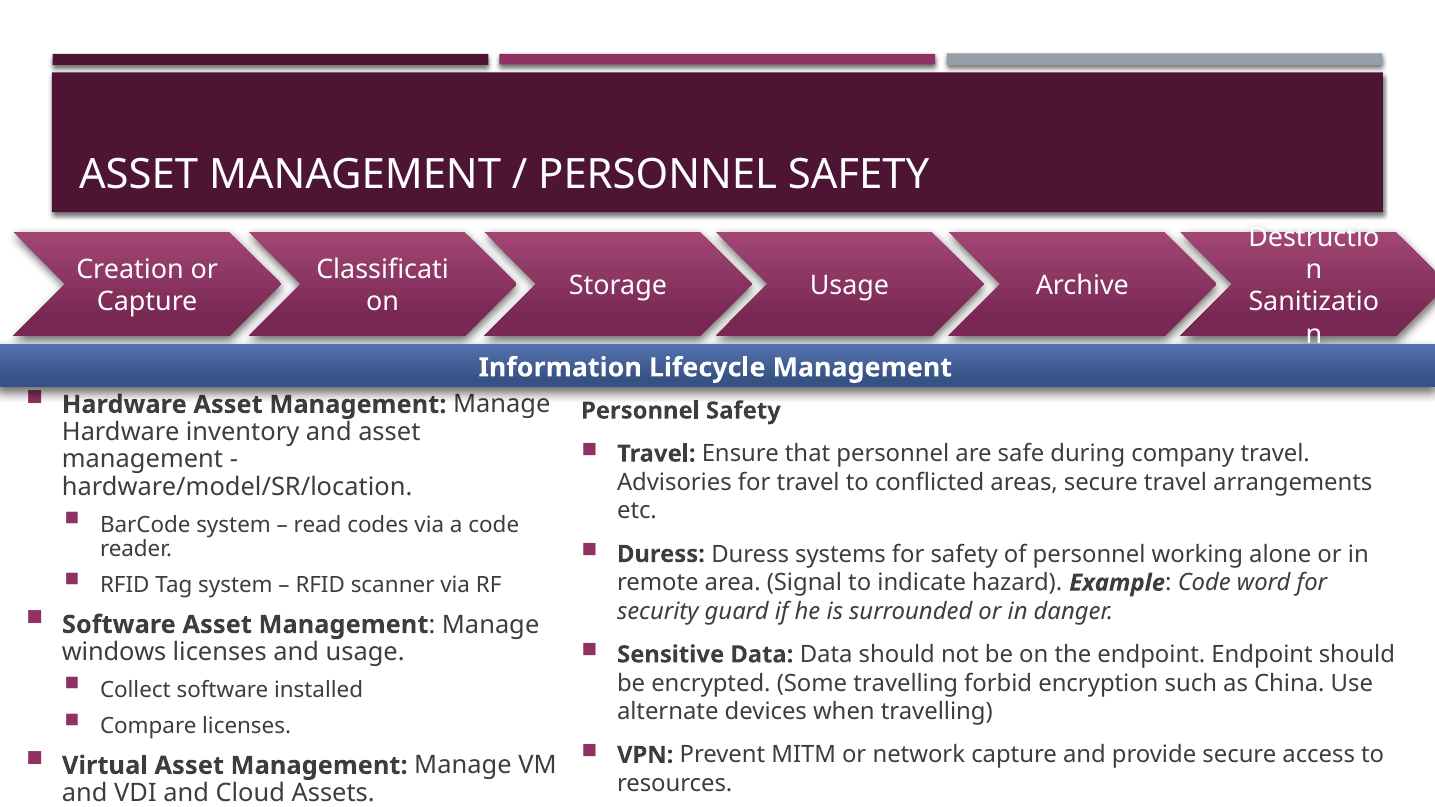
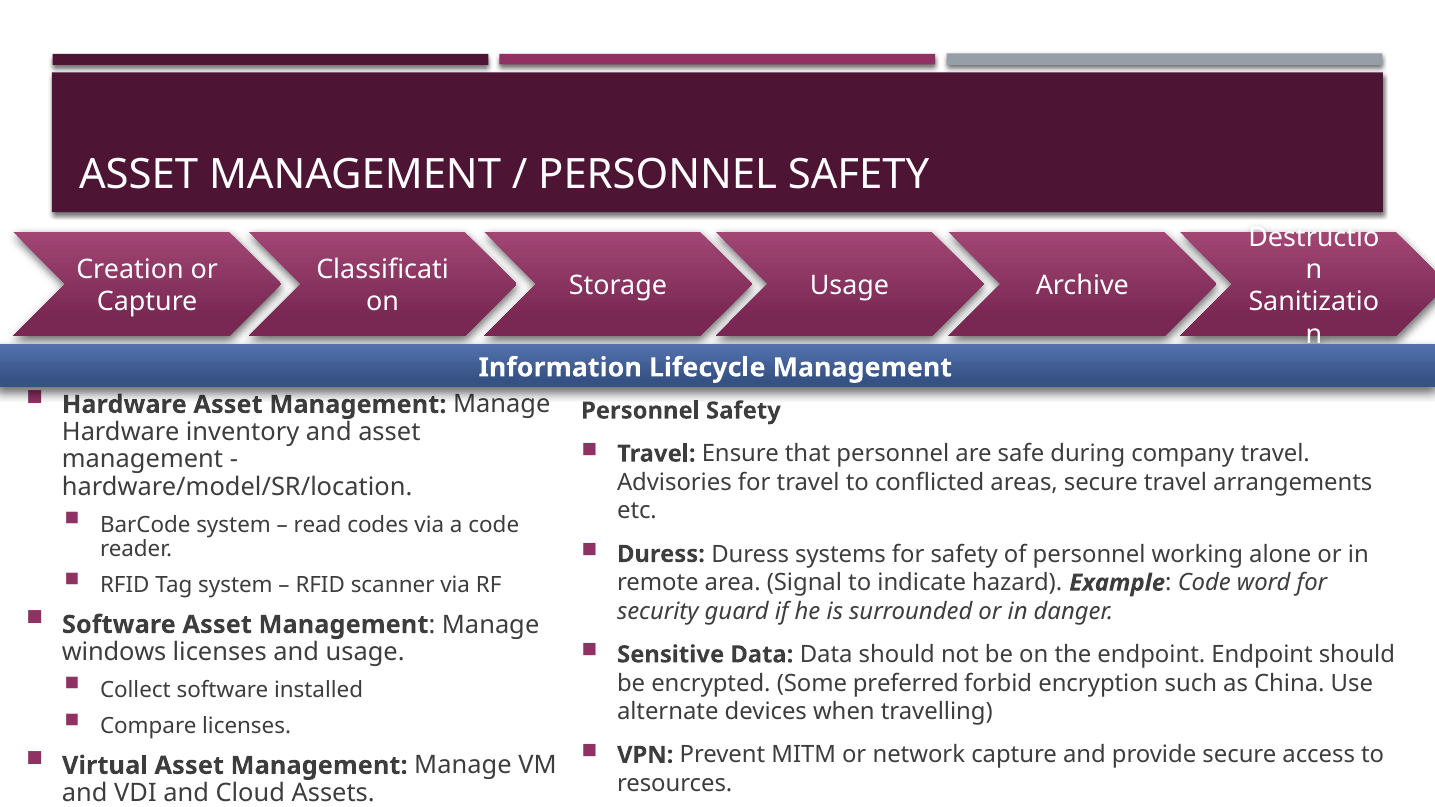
Some travelling: travelling -> preferred (906, 683)
